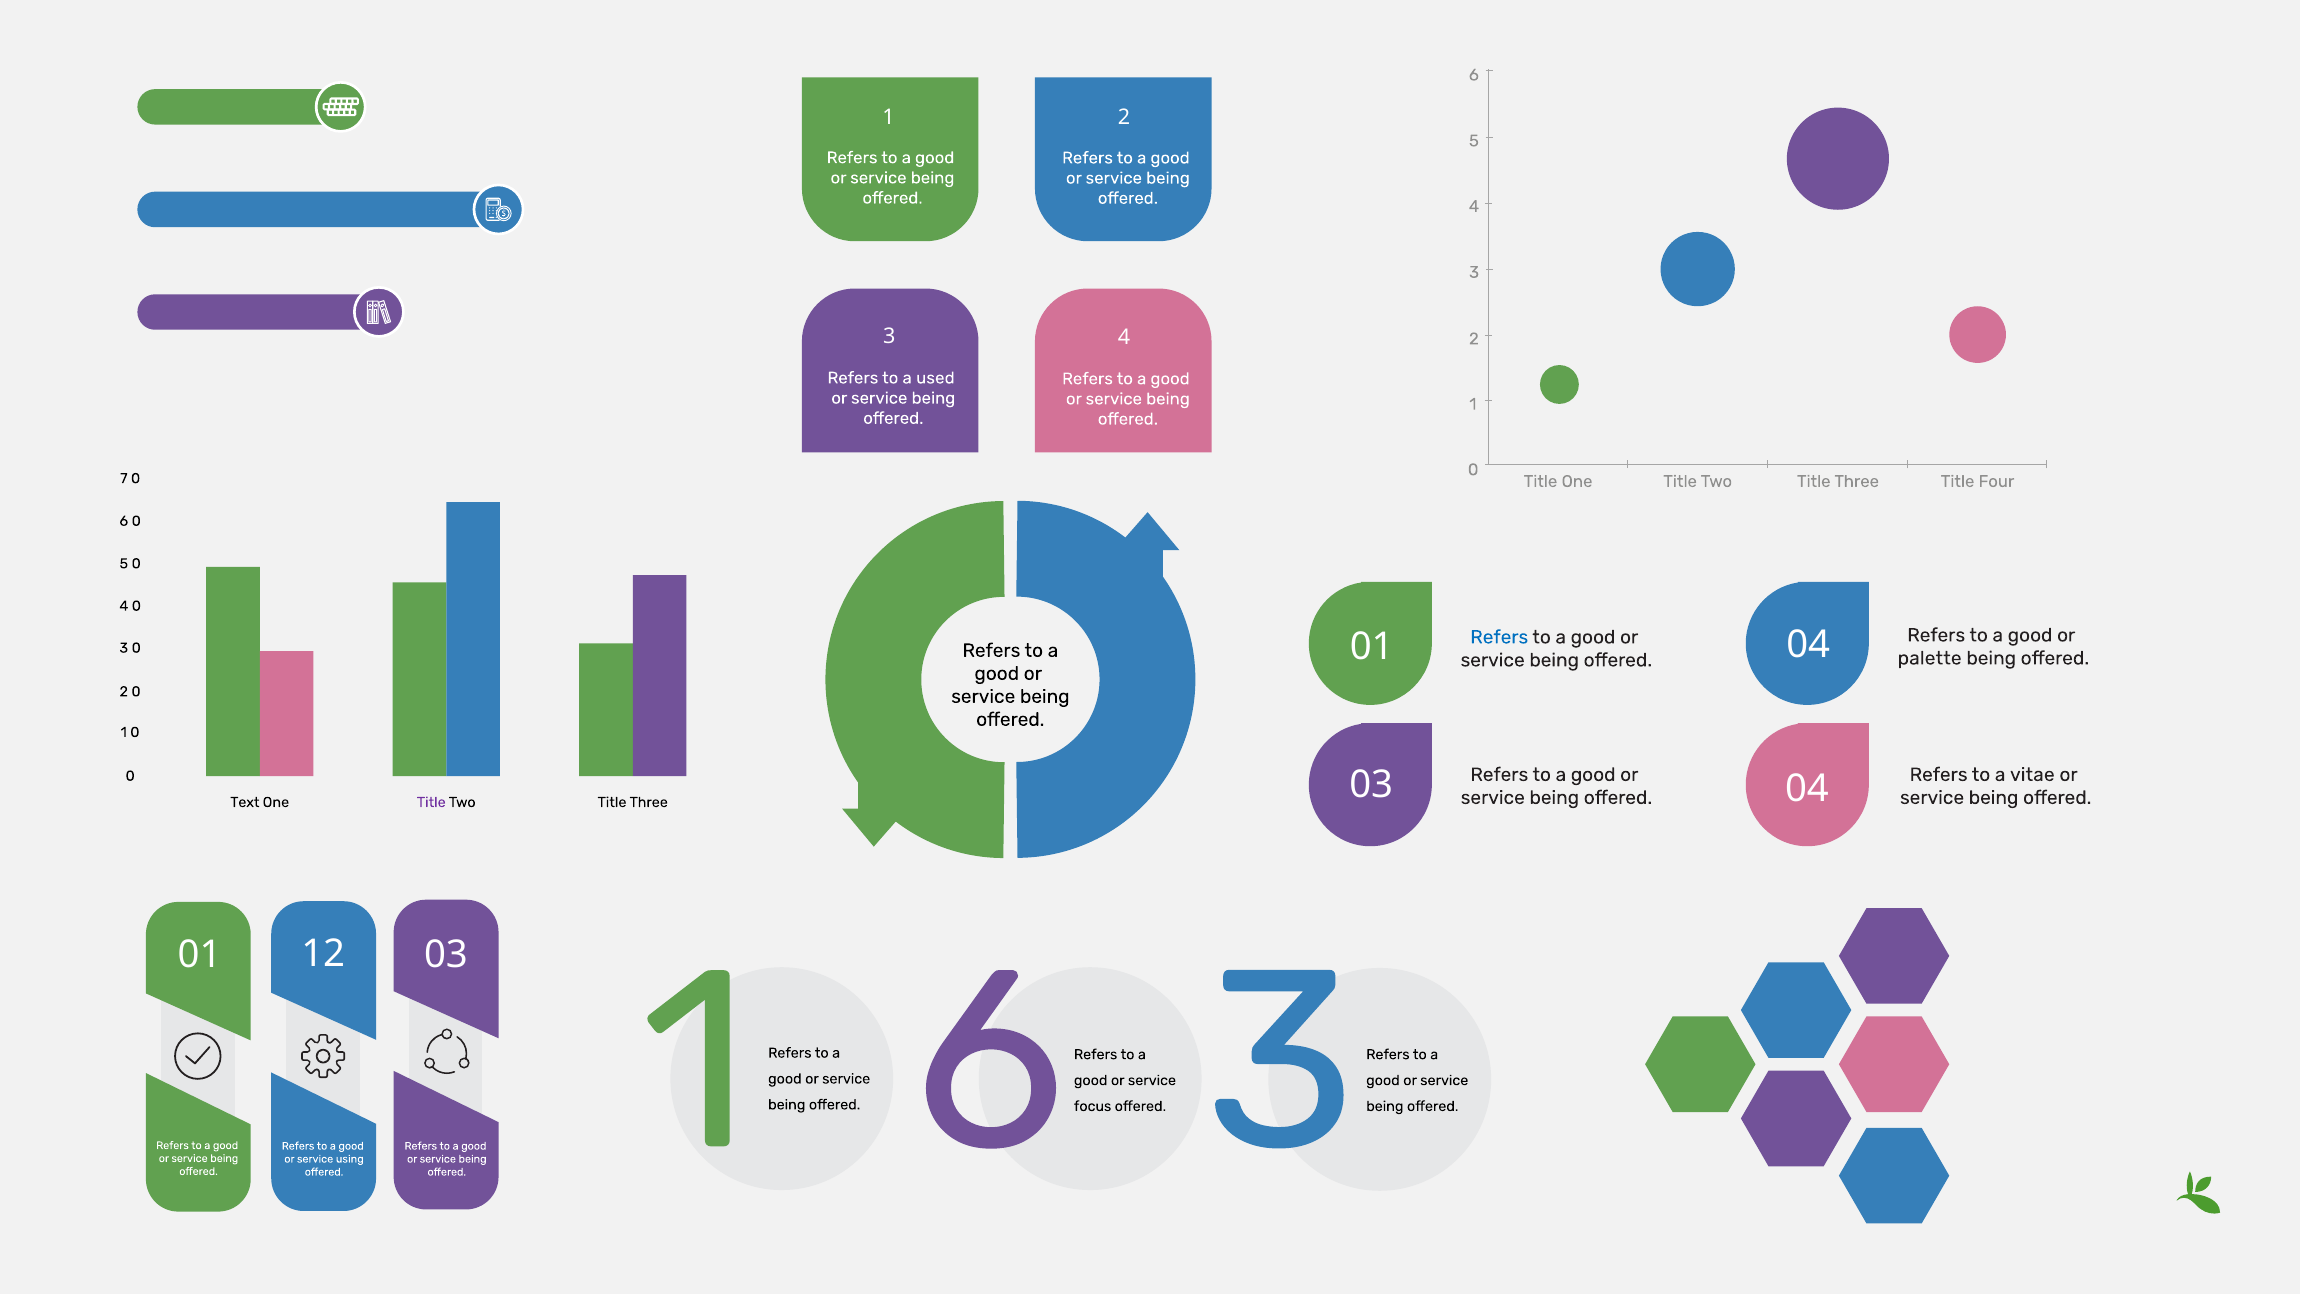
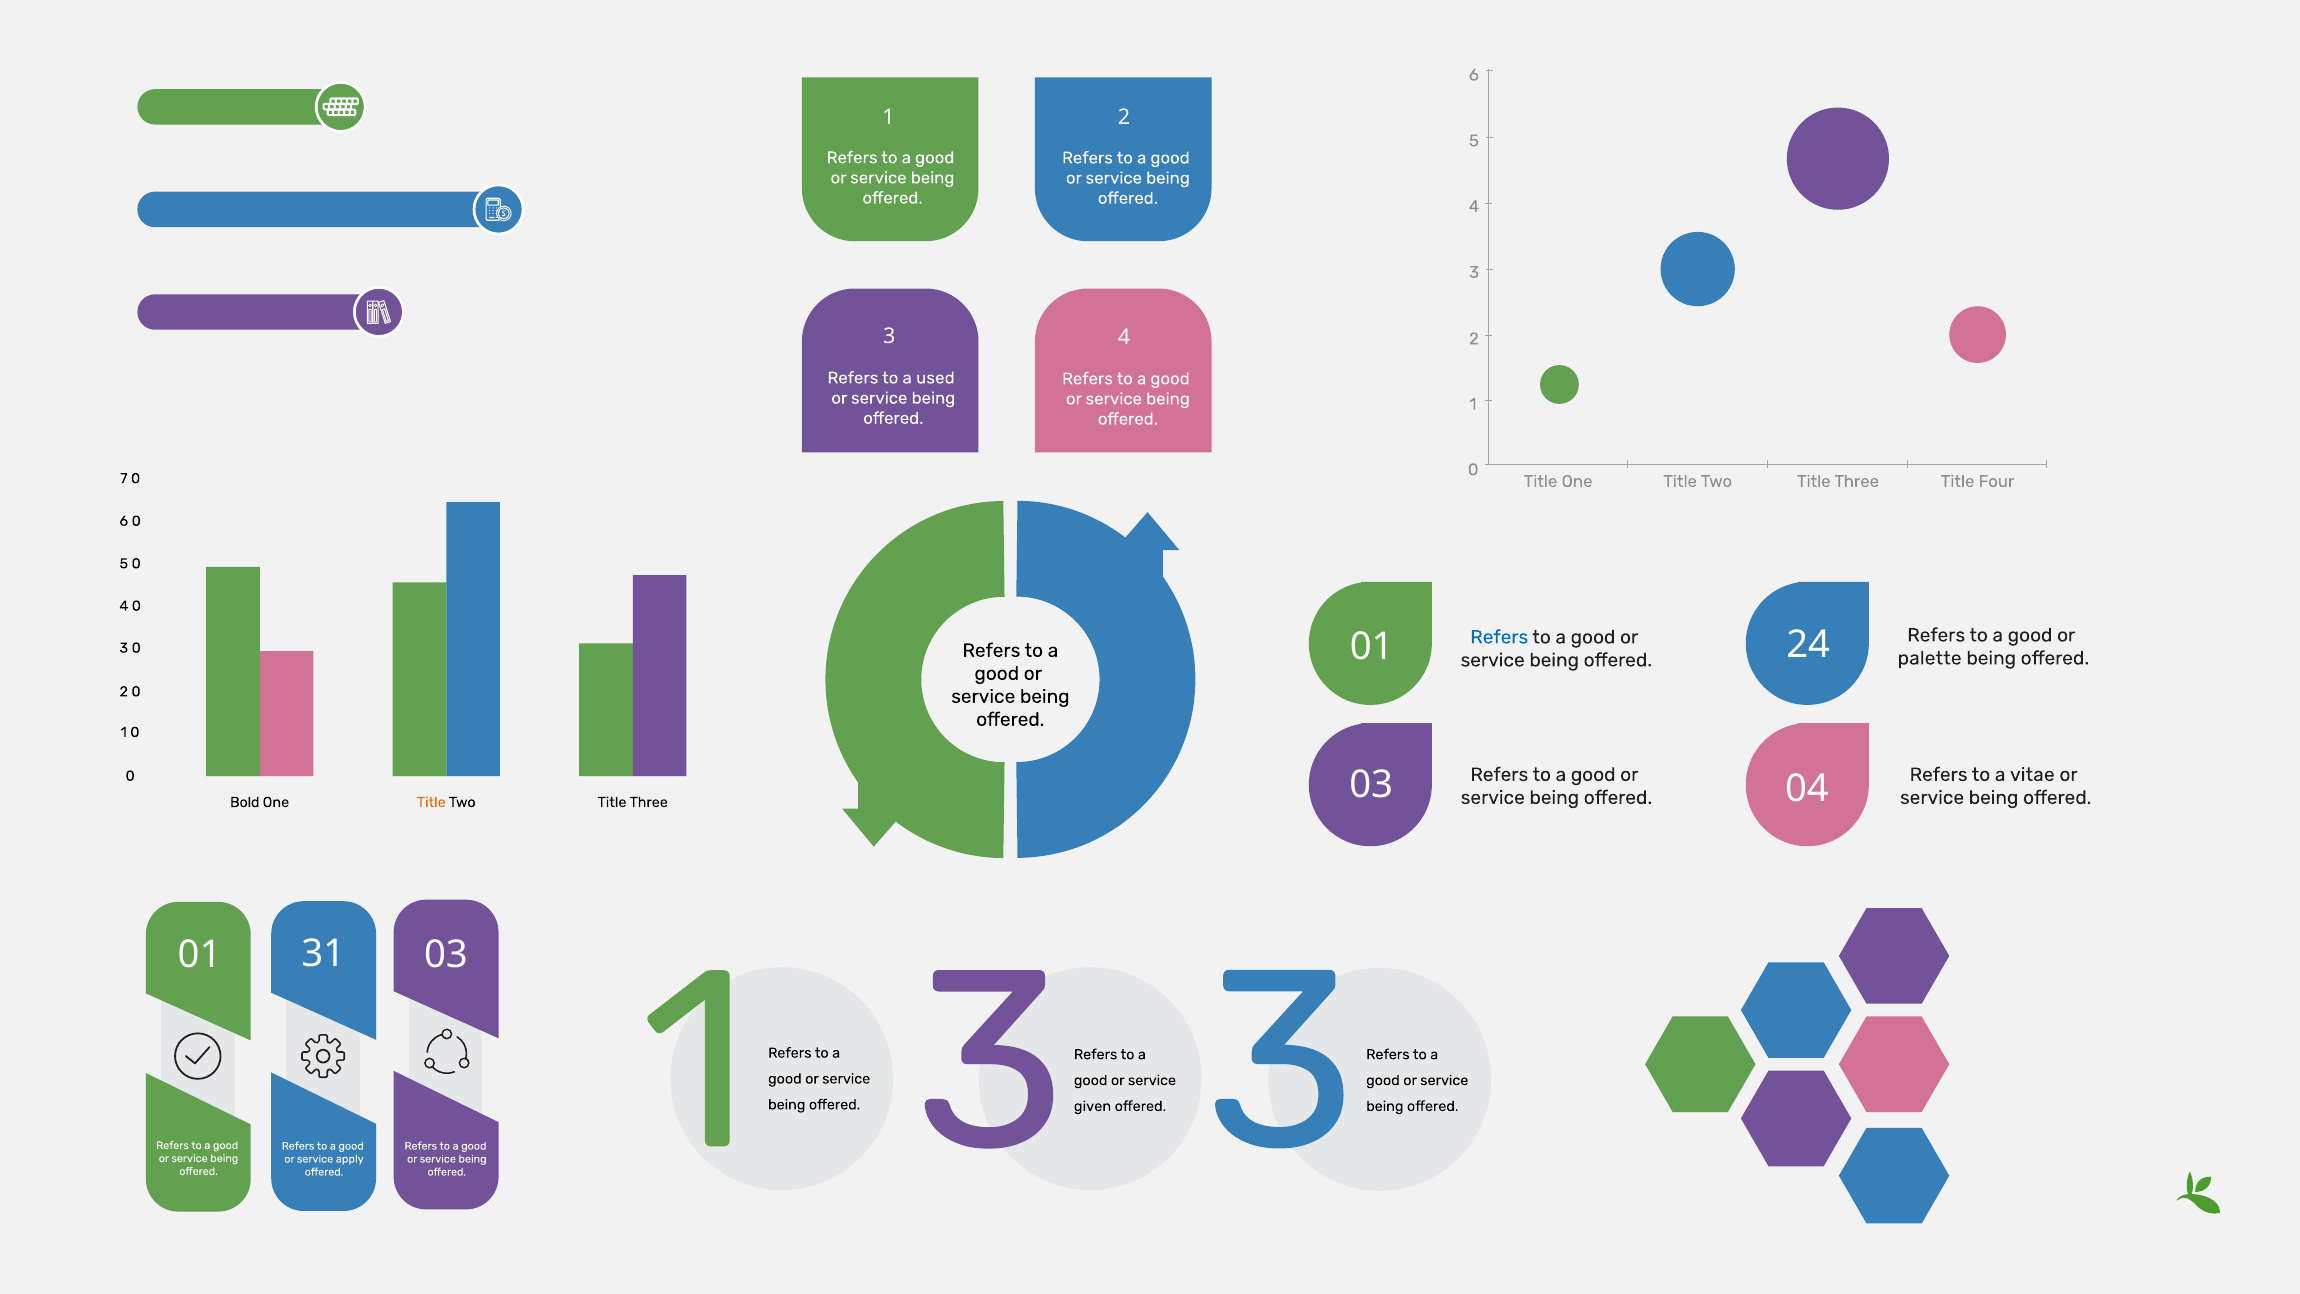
01 04: 04 -> 24 (1808, 645)
Text: Text -> Bold (245, 802)
Title colour: purple -> orange (431, 802)
12: 12 -> 31 (323, 953)
focus: focus -> given (1093, 1106)
using: using -> apply (350, 1159)
1 6: 6 -> 3 (990, 1063)
